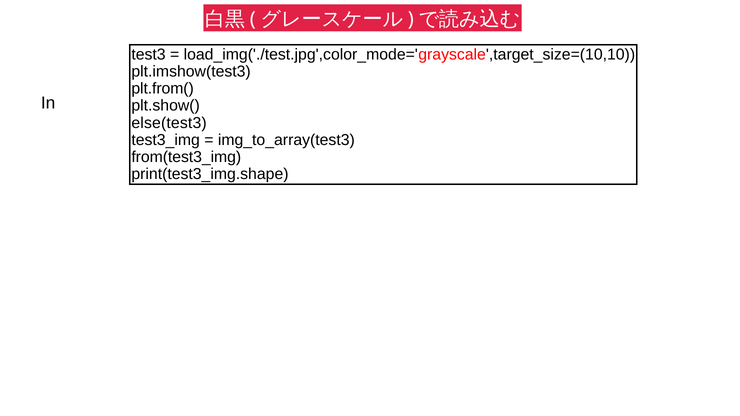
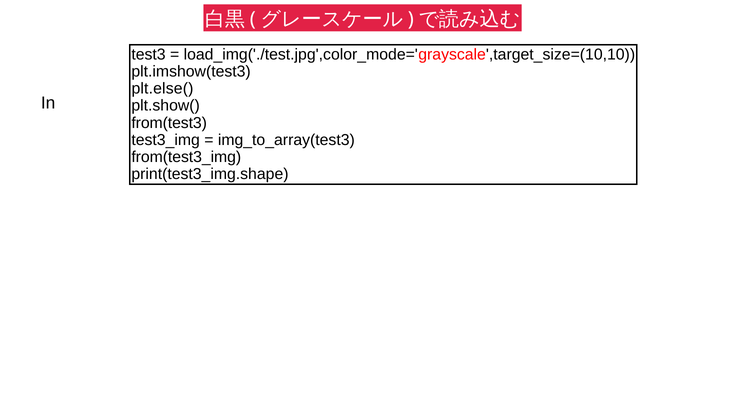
plt.from(: plt.from( -> plt.else( (162, 89)
else(test3: else(test3 -> from(test3 (169, 123)
